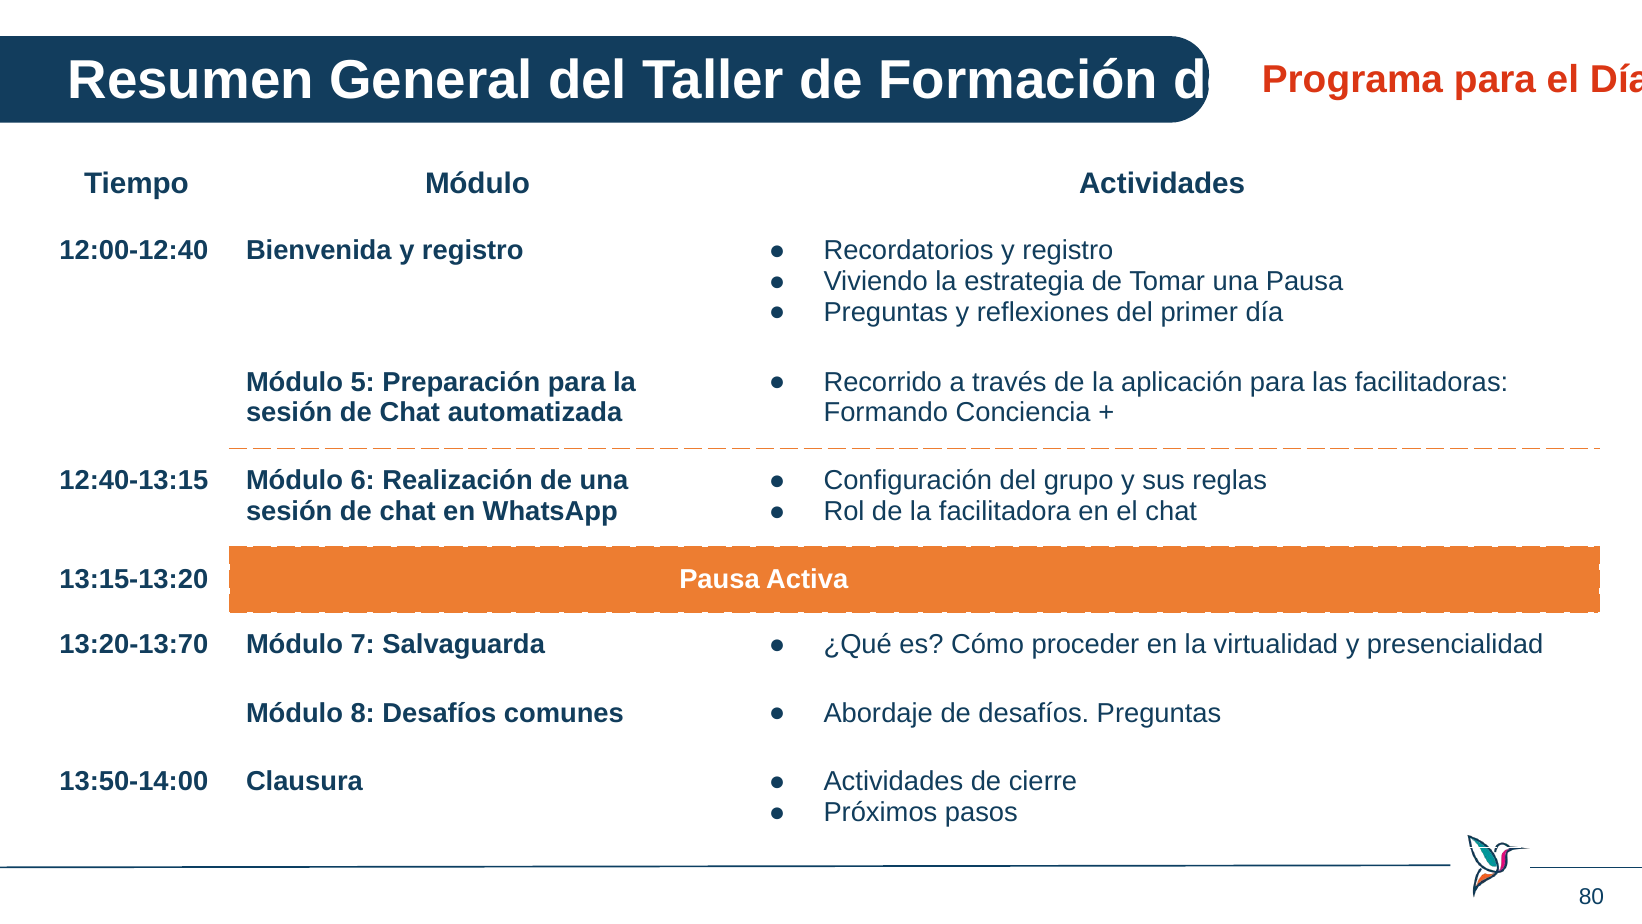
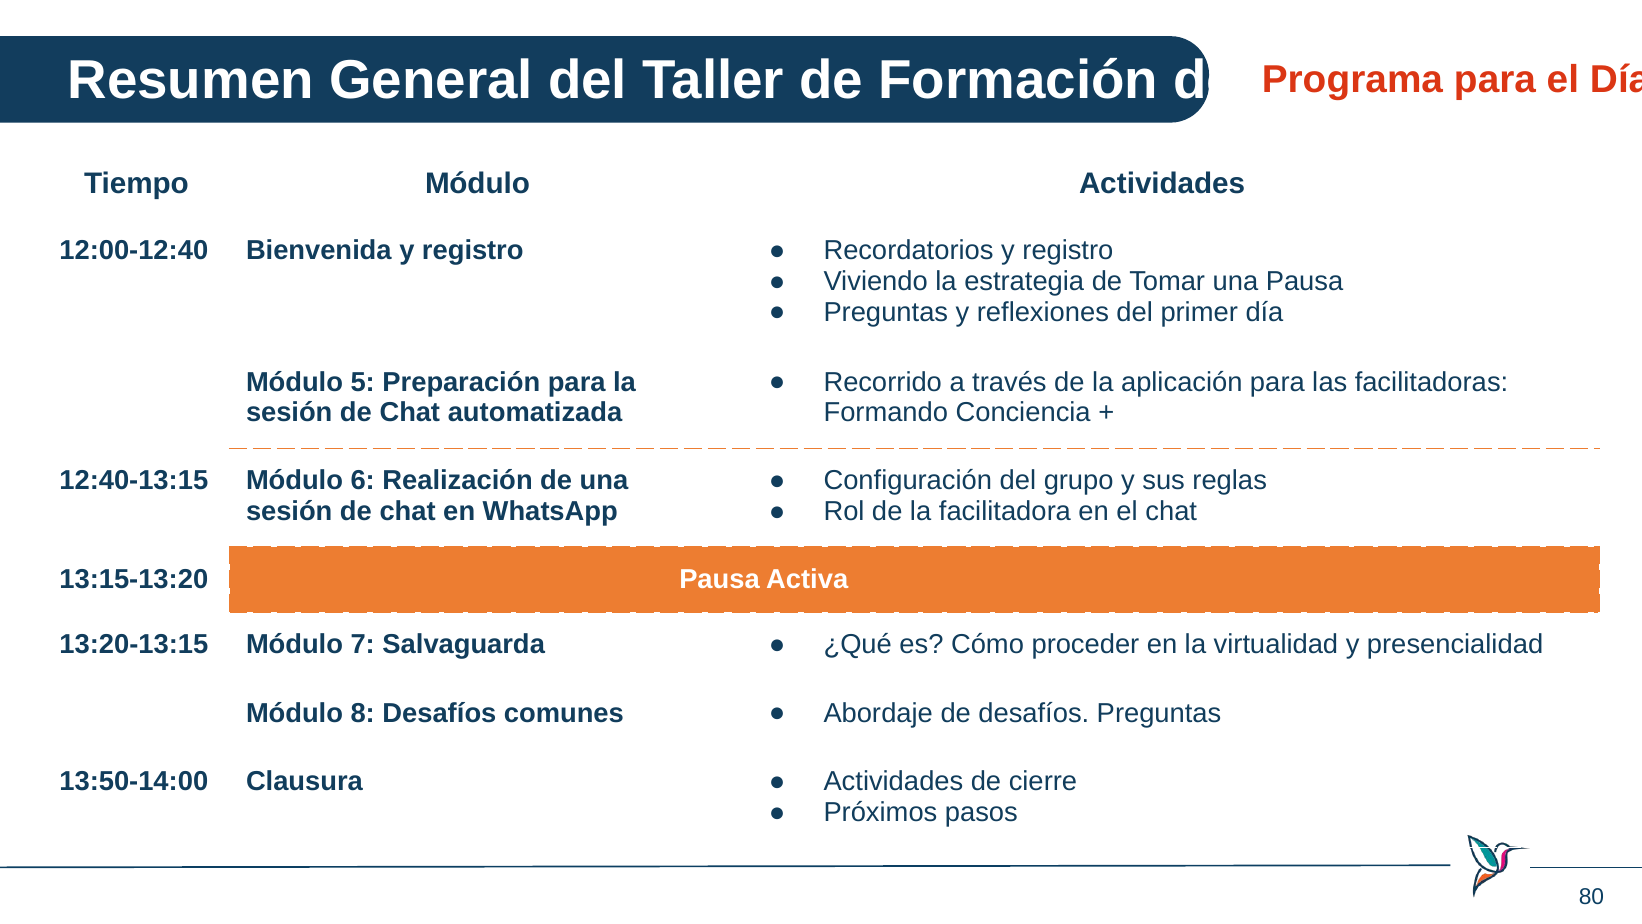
13:20-13:70: 13:20-13:70 -> 13:20-13:15 (134, 644)
